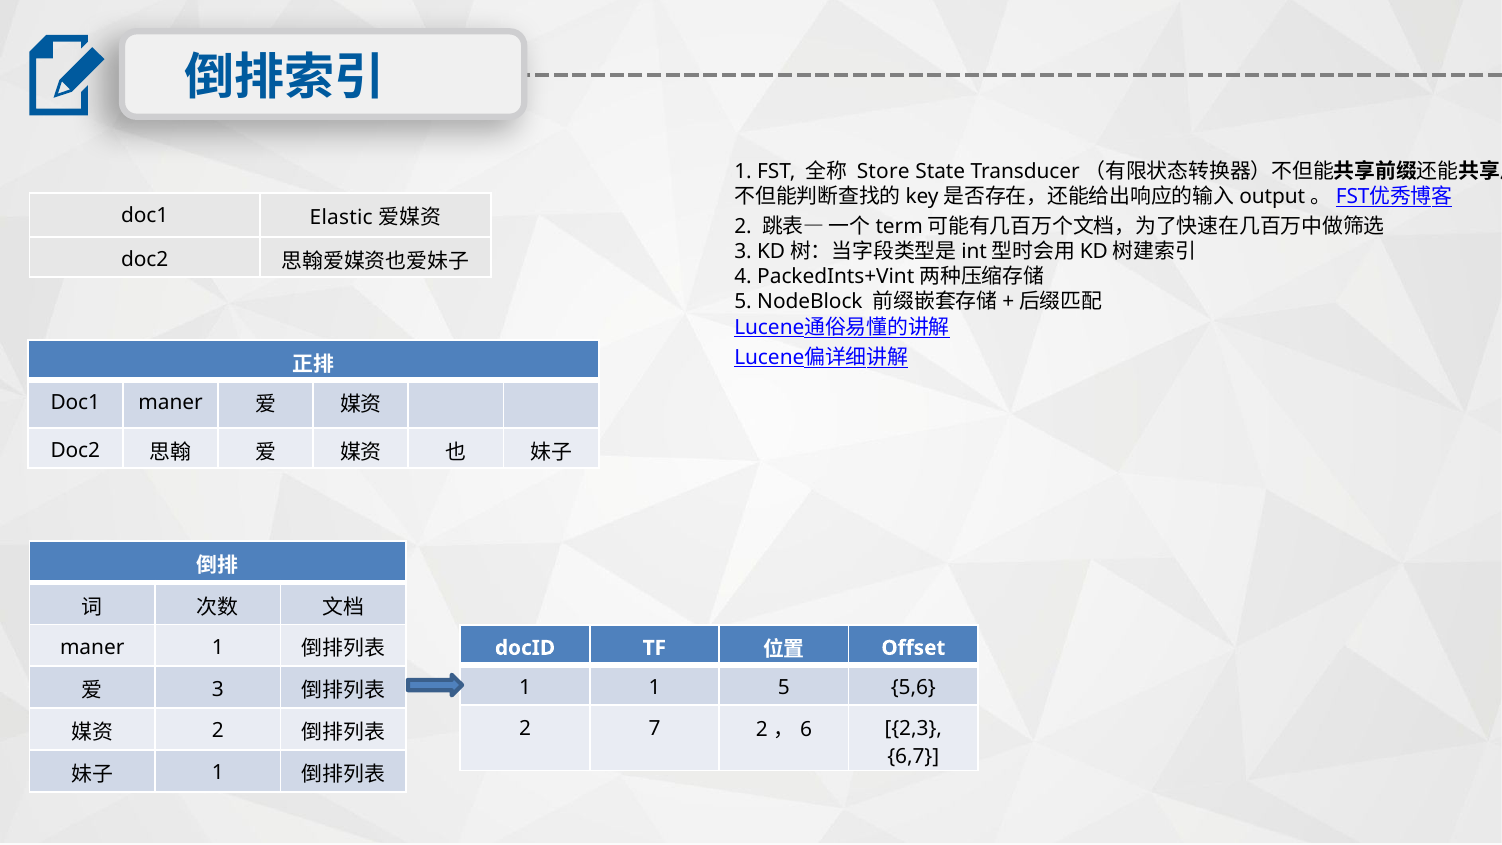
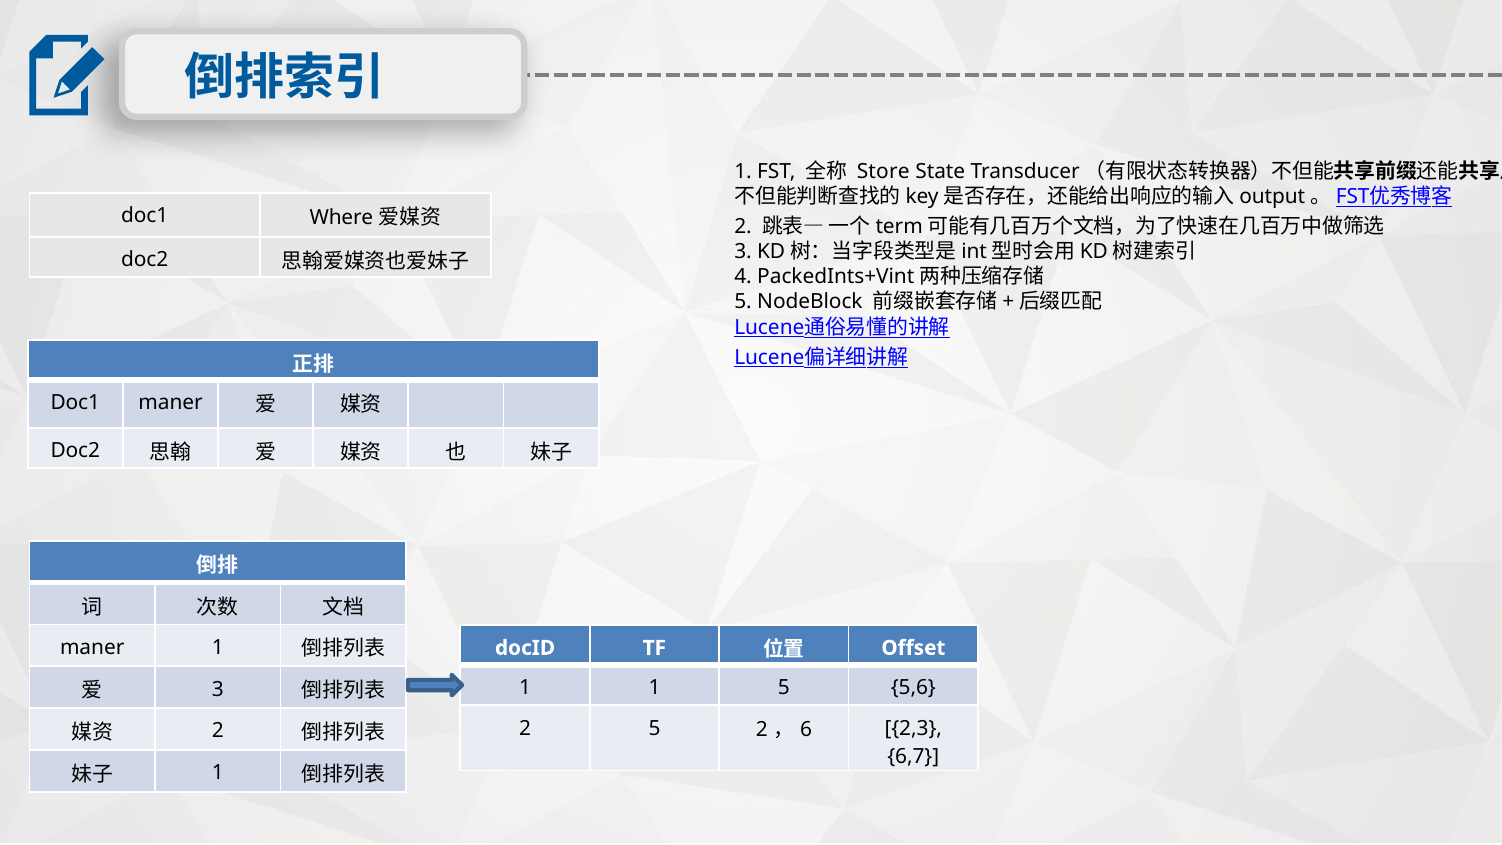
Elastic: Elastic -> Where (341, 218)
2 7: 7 -> 5 (654, 728)
